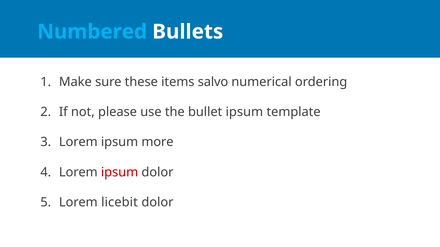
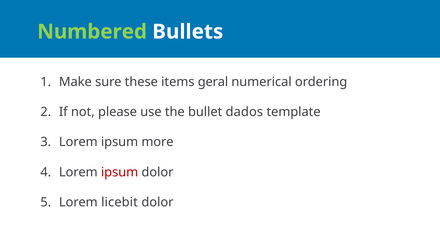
Numbered colour: light blue -> light green (92, 32)
salvo: salvo -> geral (213, 82)
bullet ipsum: ipsum -> dados (244, 112)
